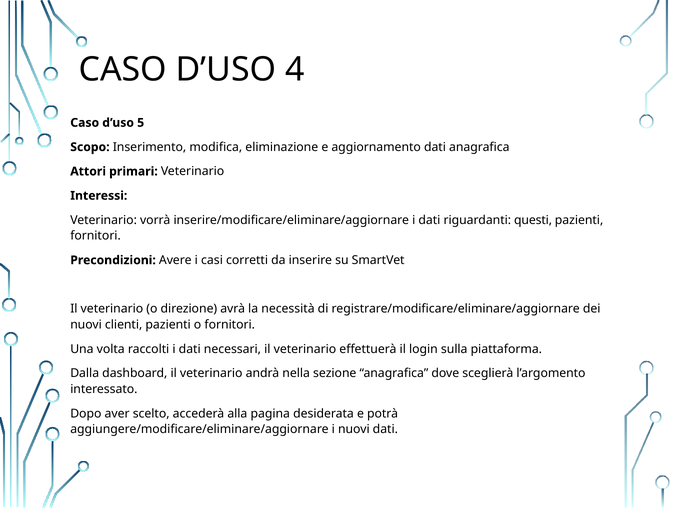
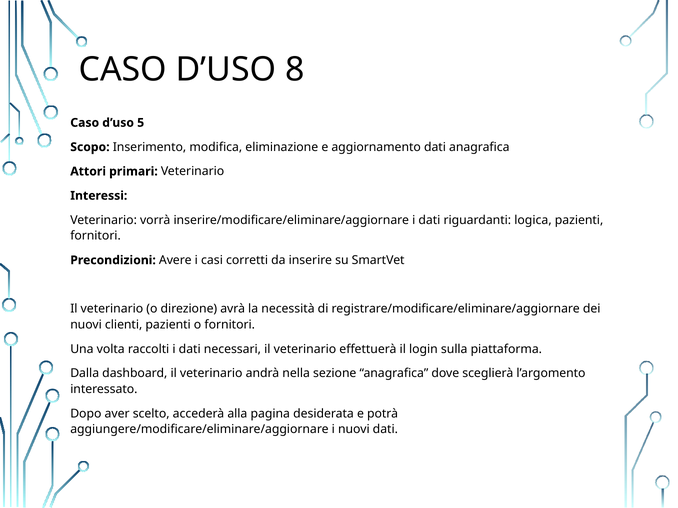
4: 4 -> 8 (295, 70)
questi: questi -> logica (533, 220)
